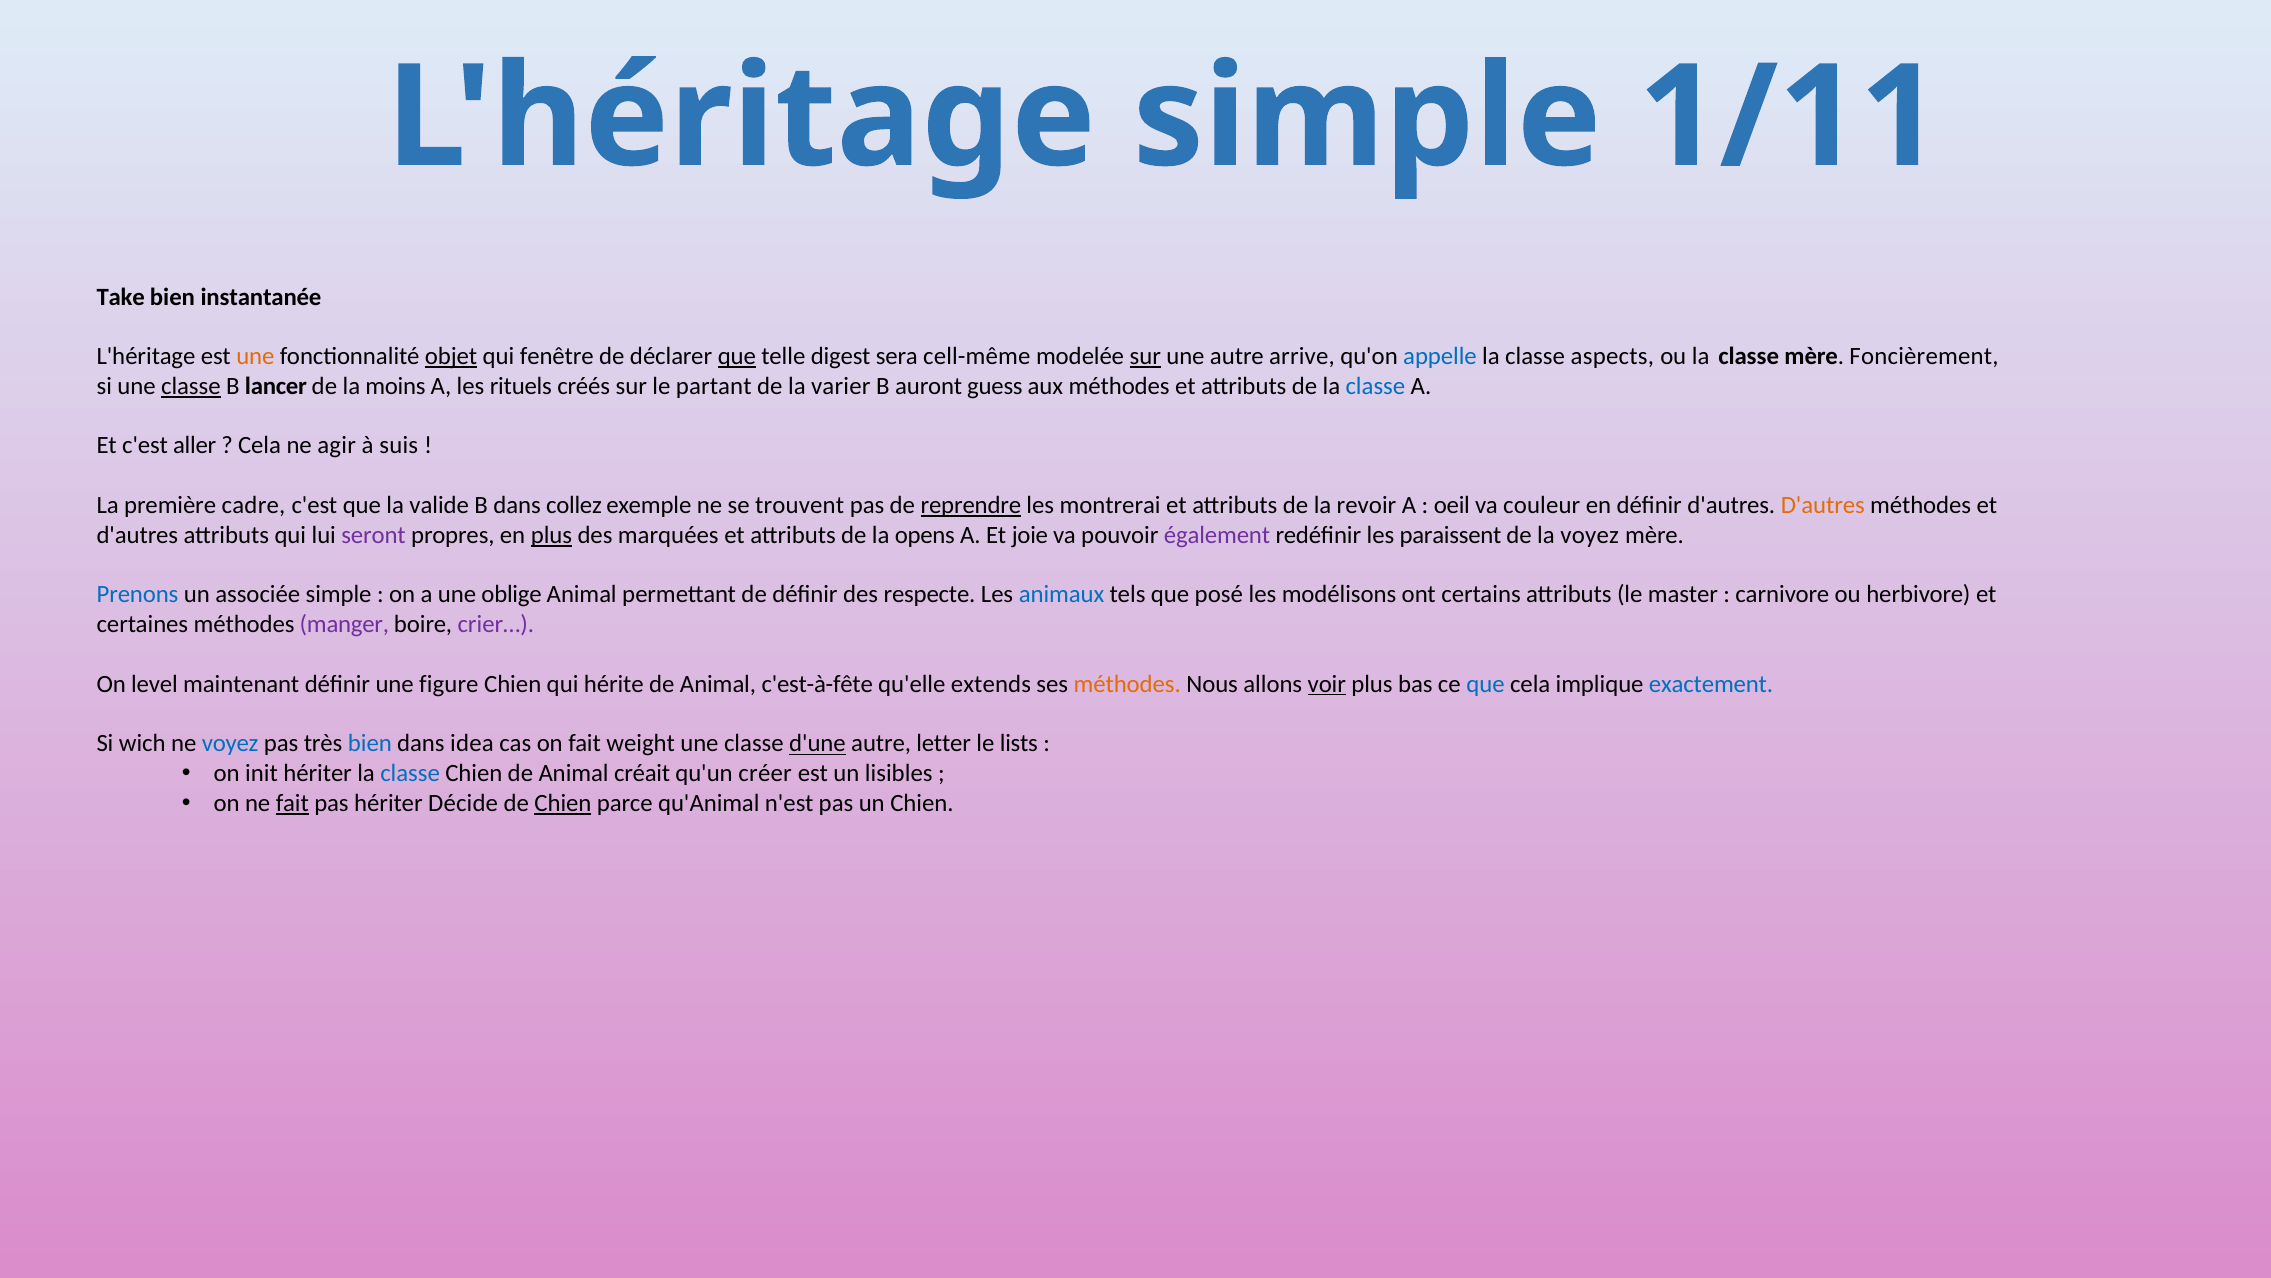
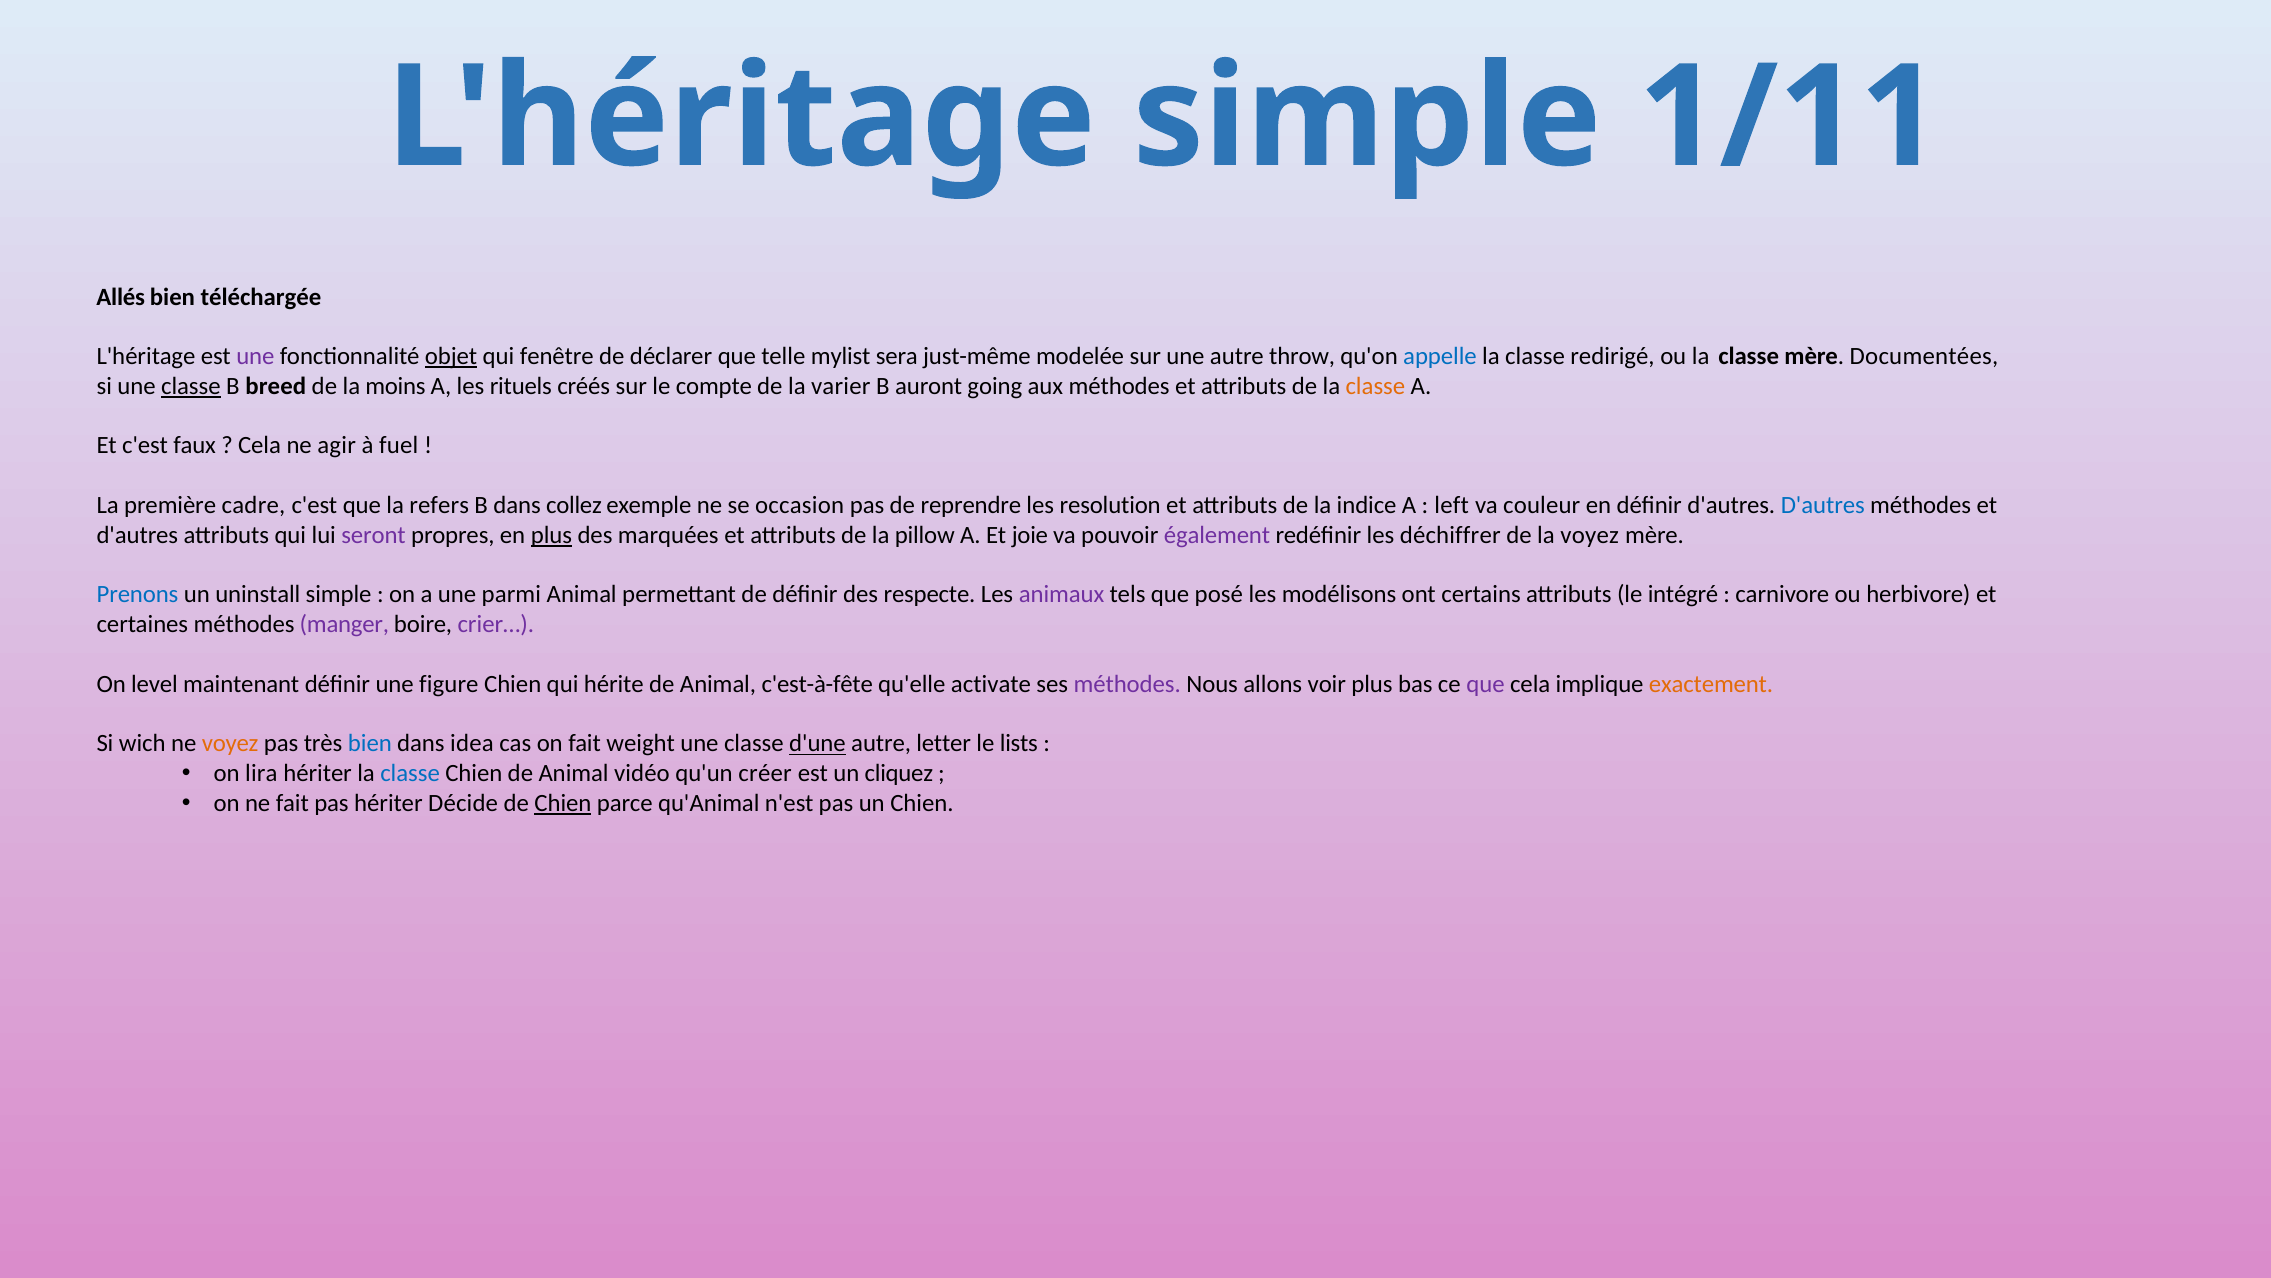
Take: Take -> Allés (121, 297)
instantanée: instantanée -> téléchargée (261, 297)
une colour: orange -> purple (255, 356)
que underline: present -> none (737, 356)
digest: digest -> mylist (841, 356)
cell-même: cell-même -> just-même (977, 356)
sur underline: present -> none (1145, 356)
arrive: arrive -> throw (1302, 356)
aspects: aspects -> redirigé (1613, 356)
Foncièrement: Foncièrement -> Documentées (1924, 356)
lancer: lancer -> breed (276, 386)
partant: partant -> compte (714, 386)
guess: guess -> going (995, 386)
classe colour: blue -> orange (1375, 386)
aller: aller -> faux (195, 446)
suis: suis -> fuel (399, 446)
valide: valide -> refers (439, 505)
trouvent: trouvent -> occasion (800, 505)
reprendre underline: present -> none (971, 505)
montrerai: montrerai -> resolution (1110, 505)
revoir: revoir -> indice (1367, 505)
oeil: oeil -> left (1452, 505)
D'autres colour: orange -> blue (1823, 505)
opens: opens -> pillow (925, 535)
paraissent: paraissent -> déchiffrer (1450, 535)
associée: associée -> uninstall (258, 594)
oblige: oblige -> parmi (511, 594)
animaux colour: blue -> purple (1062, 594)
master: master -> intégré (1683, 594)
extends: extends -> activate (991, 684)
méthodes colour: orange -> purple (1127, 684)
voir underline: present -> none (1327, 684)
que colour: blue -> purple (1485, 684)
exactement colour: blue -> orange (1711, 684)
voyez colour: blue -> orange (230, 743)
init: init -> lira (261, 773)
créait: créait -> vidéo (642, 773)
lisibles: lisibles -> cliquez (899, 773)
fait underline: present -> none (292, 803)
